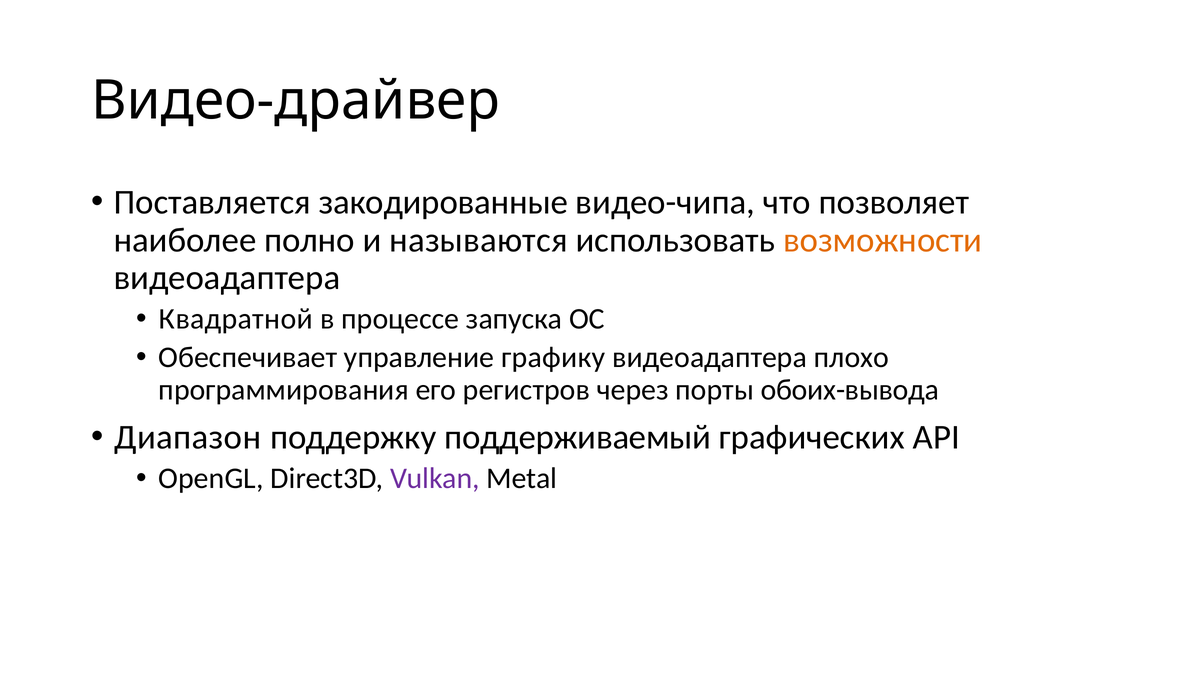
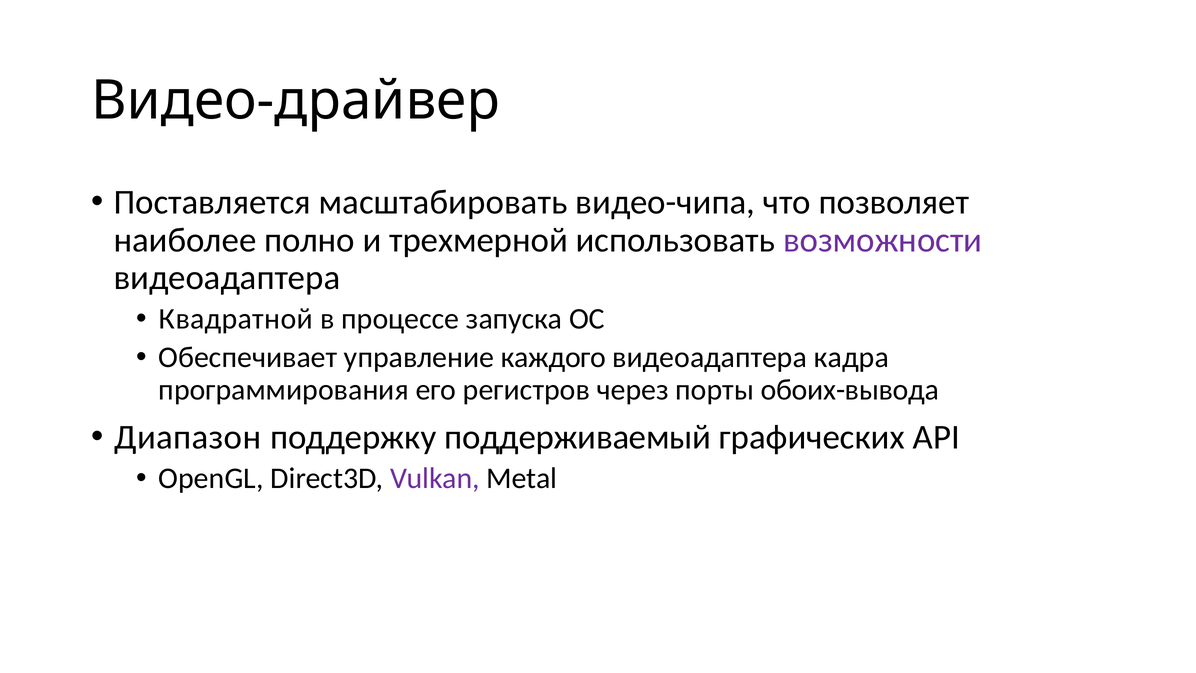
закодированные: закодированные -> масштабировать (443, 202)
называются: называются -> трехмерной (479, 240)
возможности colour: orange -> purple (883, 240)
графику: графику -> каждого (554, 357)
плохо: плохо -> кадра (851, 357)
